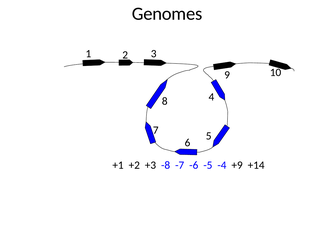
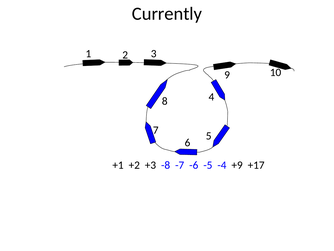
Genomes: Genomes -> Currently (167, 14)
+14: +14 -> +17 (256, 165)
